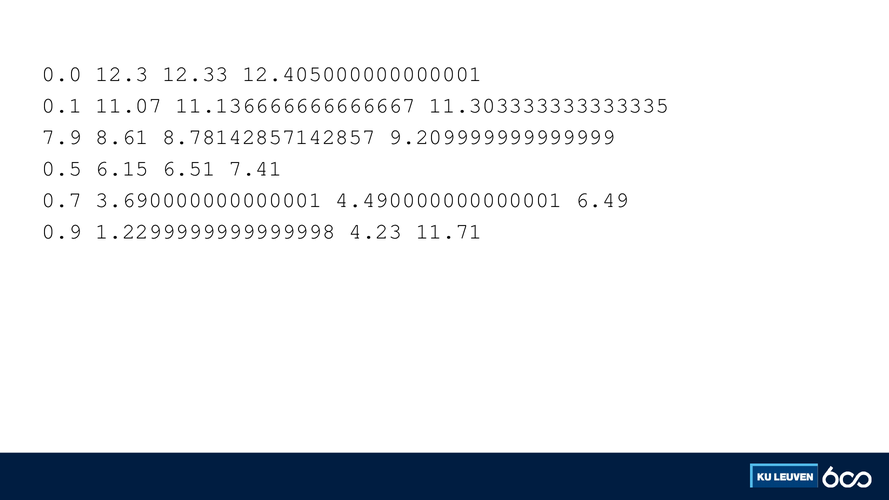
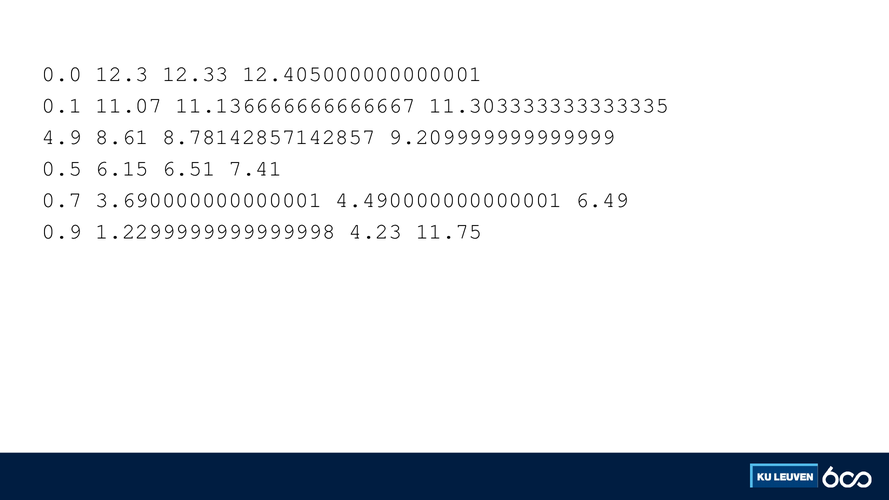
7.9: 7.9 -> 4.9 (62, 137)
11.71: 11.71 -> 11.75 (449, 231)
